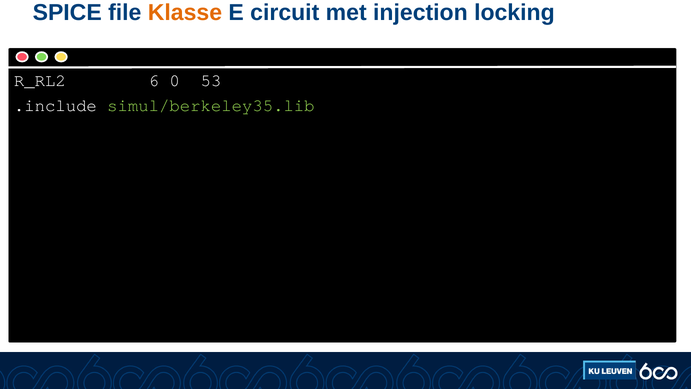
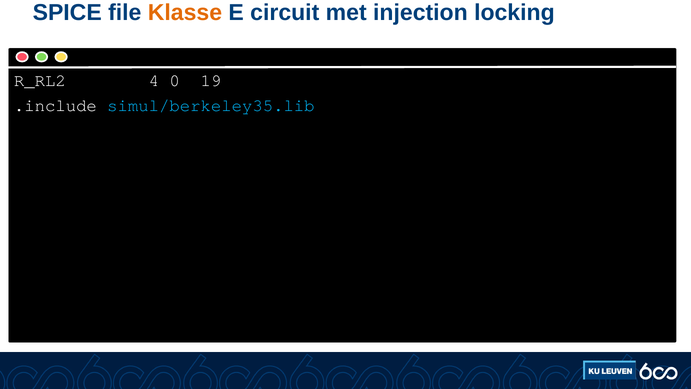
6: 6 -> 4 (154, 81)
53: 53 -> 19 (211, 81)
simul/berkeley35.lib colour: light green -> light blue (211, 105)
